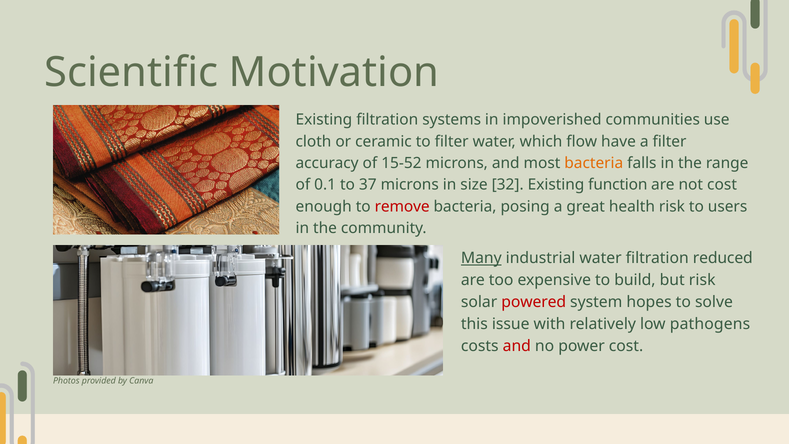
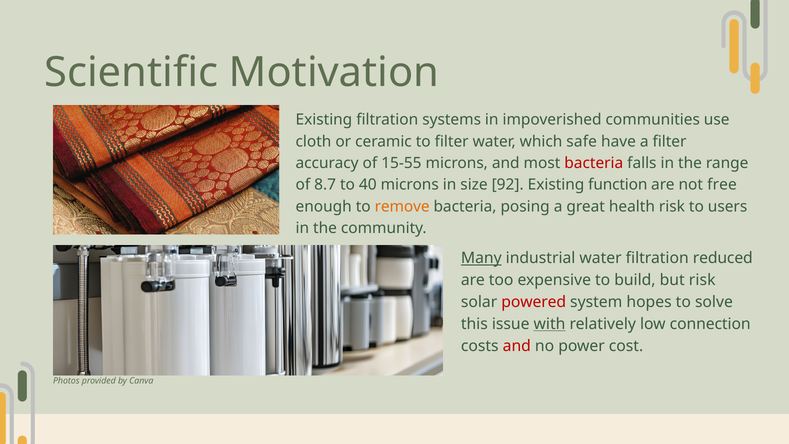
flow: flow -> safe (582, 141)
15-52: 15-52 -> 15-55 (401, 163)
bacteria colour: orange -> red (594, 163)
0.1: 0.1 -> 8.7 (325, 185)
37: 37 -> 40 (368, 185)
32: 32 -> 92 (508, 185)
not cost: cost -> free (722, 185)
remove colour: red -> orange (402, 206)
with underline: none -> present (550, 324)
pathogens: pathogens -> connection (710, 324)
